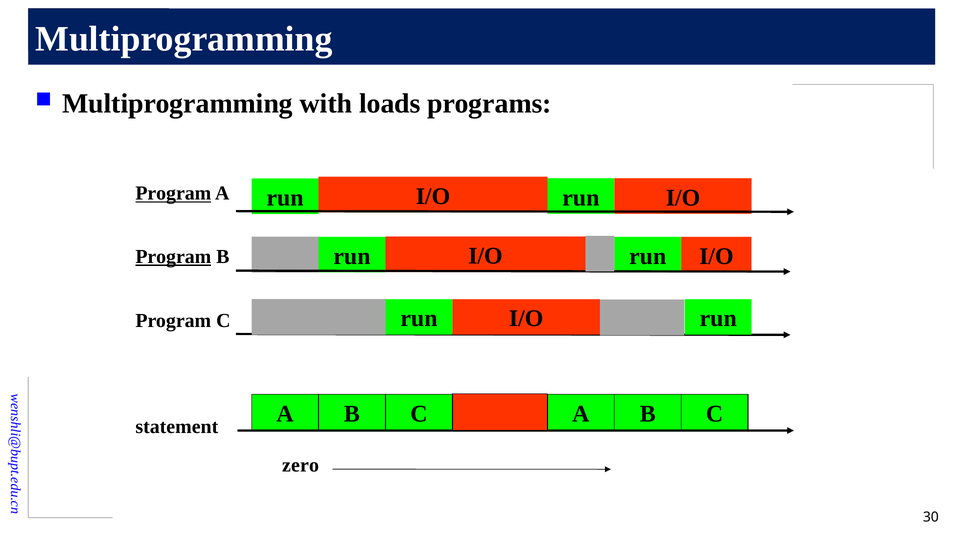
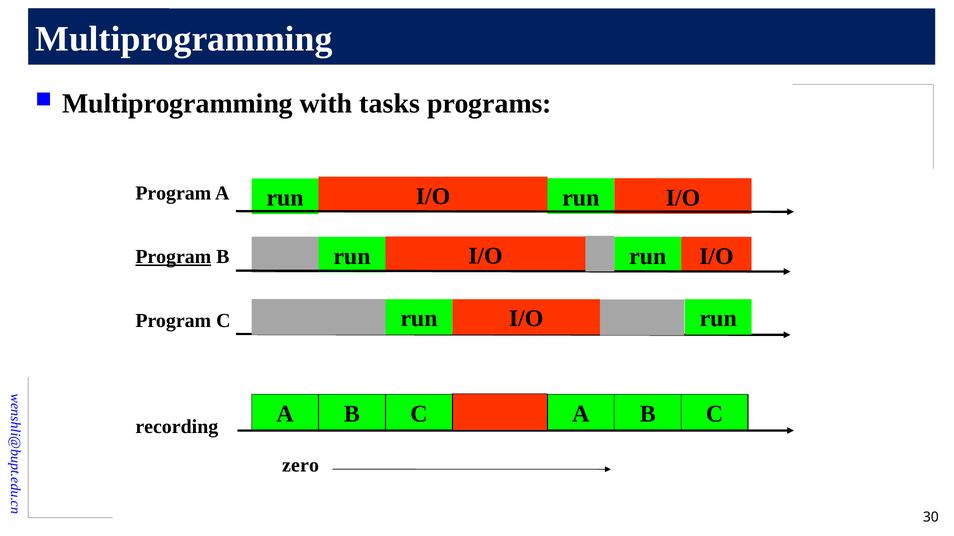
loads: loads -> tasks (390, 104)
Program underline: present -> none (173, 194)
statement: statement -> recording (177, 427)
